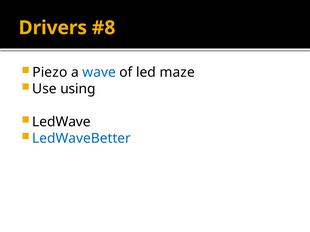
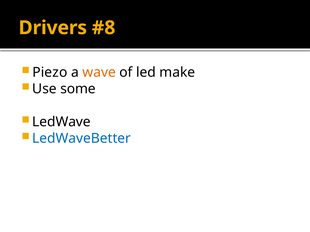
wave colour: blue -> orange (99, 73)
maze: maze -> make (177, 73)
using: using -> some (78, 89)
